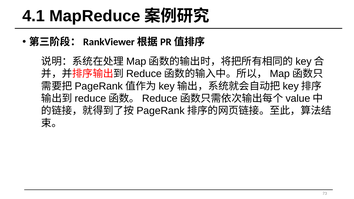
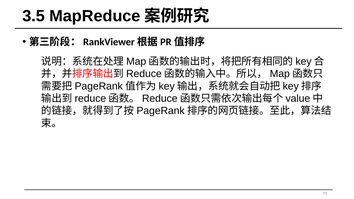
4.1: 4.1 -> 3.5 (34, 16)
